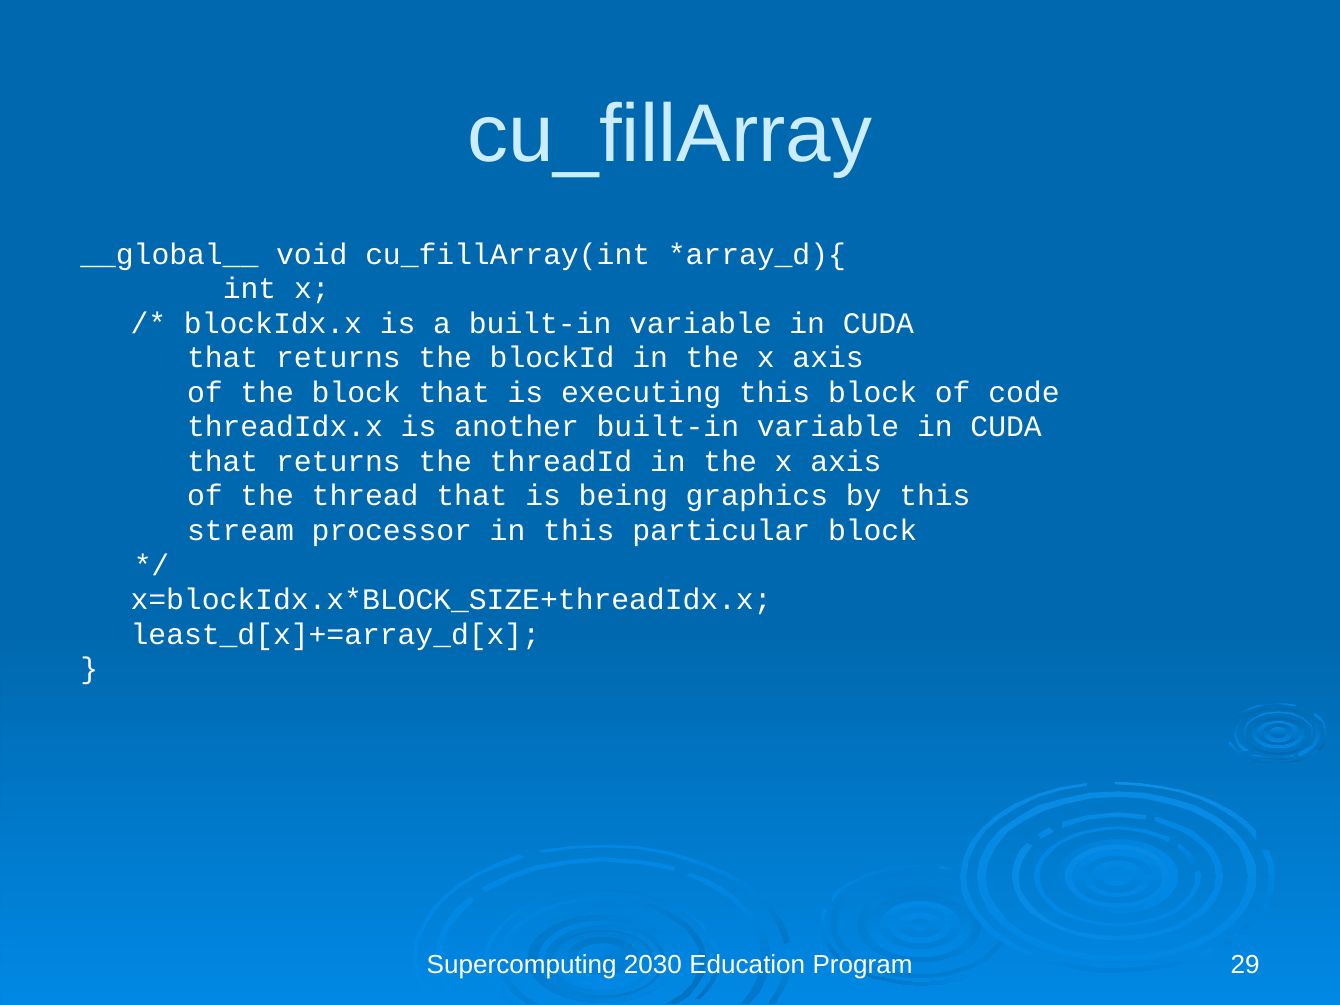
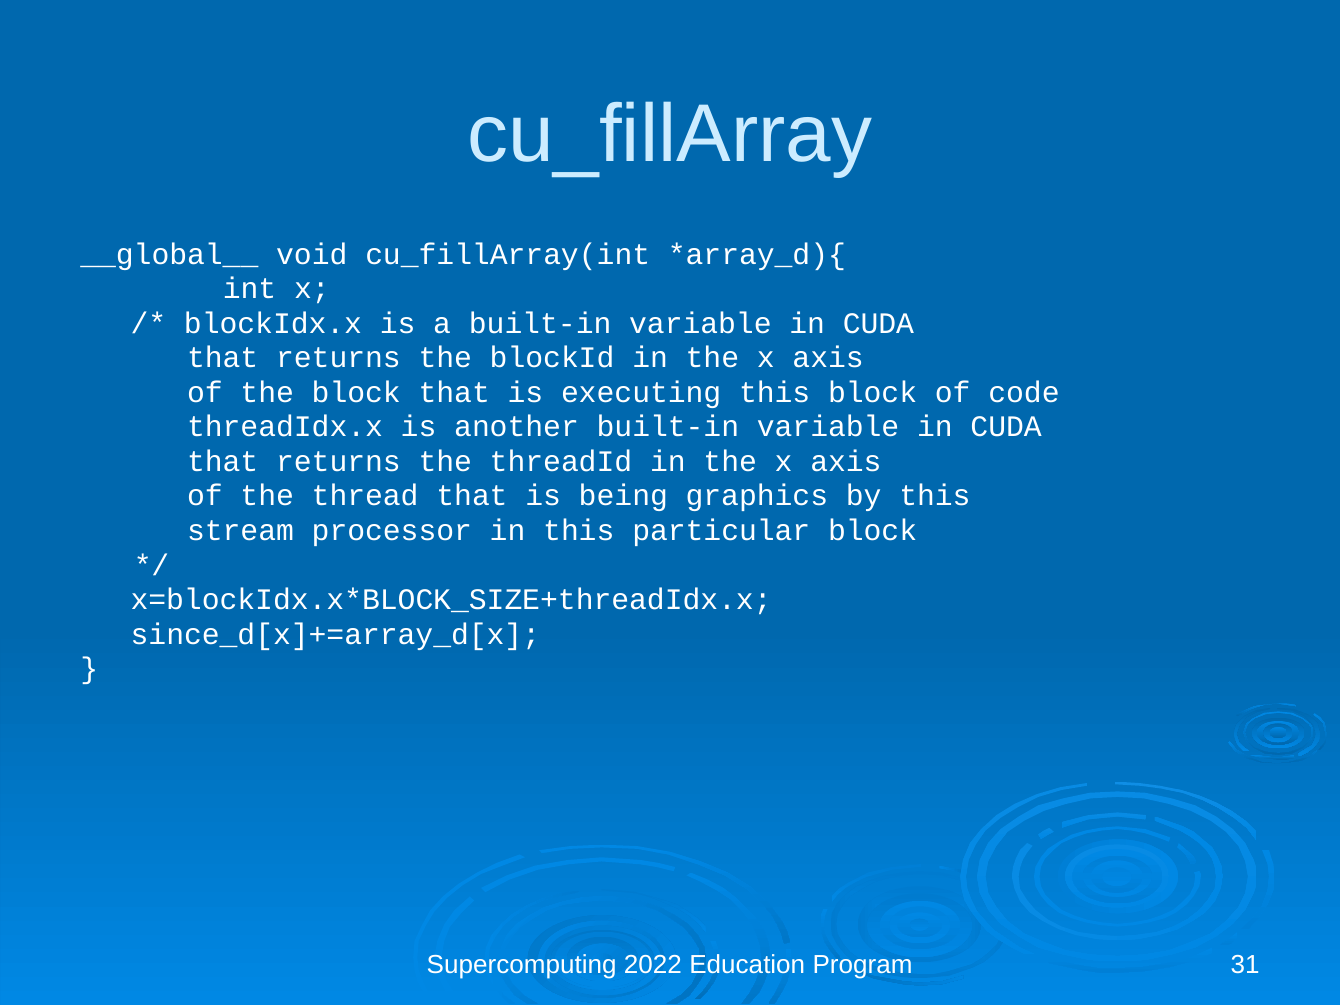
least_d[x]+=array_d[x: least_d[x]+=array_d[x -> since_d[x]+=array_d[x (335, 634)
2030: 2030 -> 2022 (653, 964)
29: 29 -> 31 (1245, 964)
